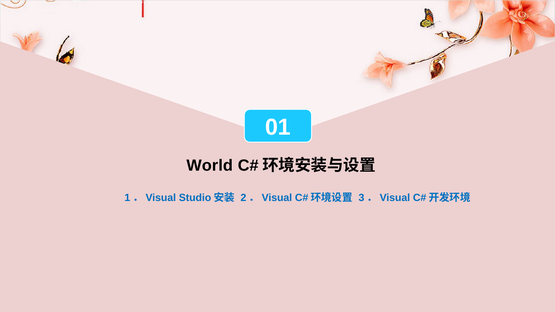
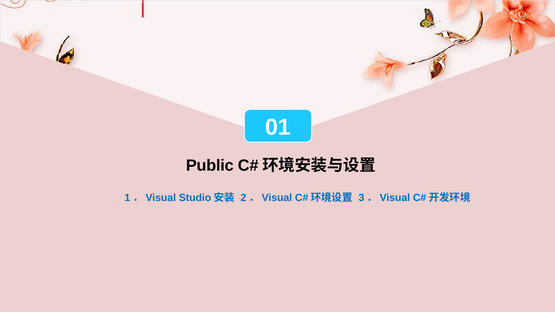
World: World -> Public (210, 166)
